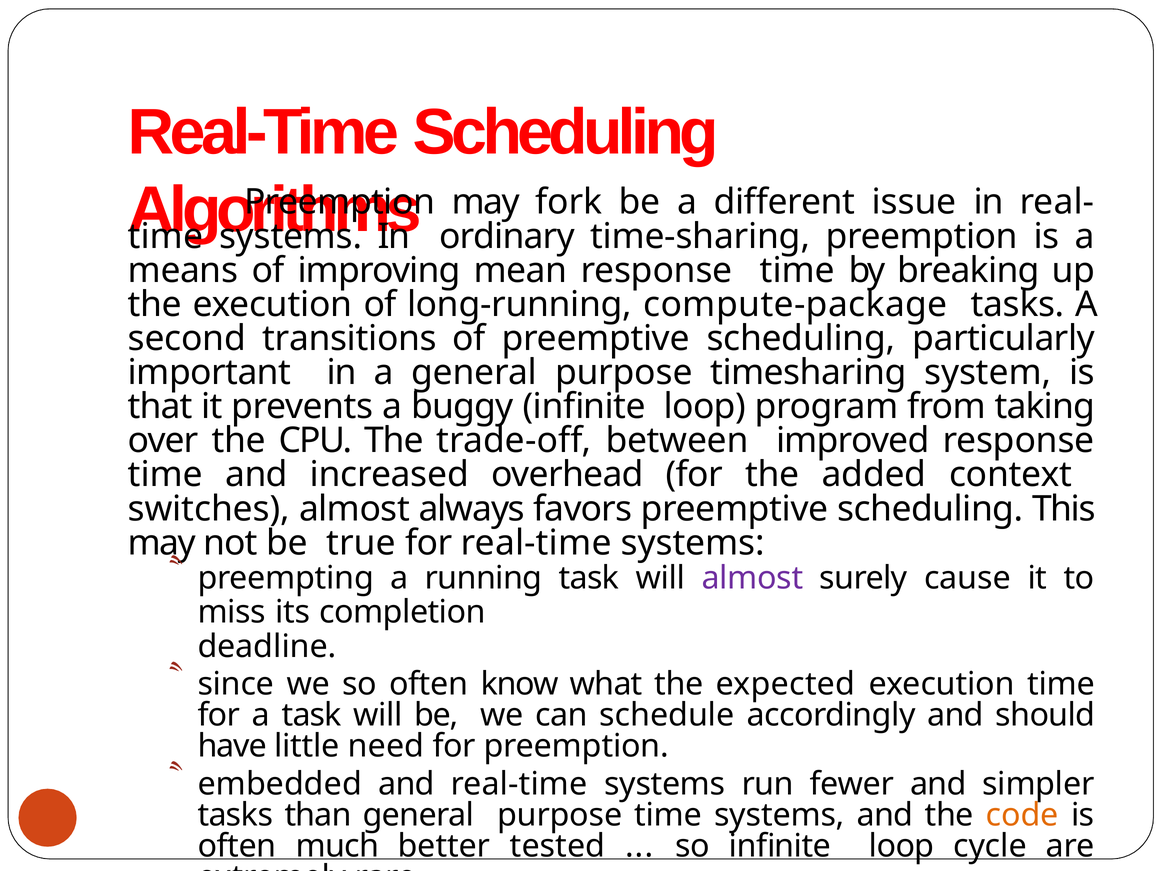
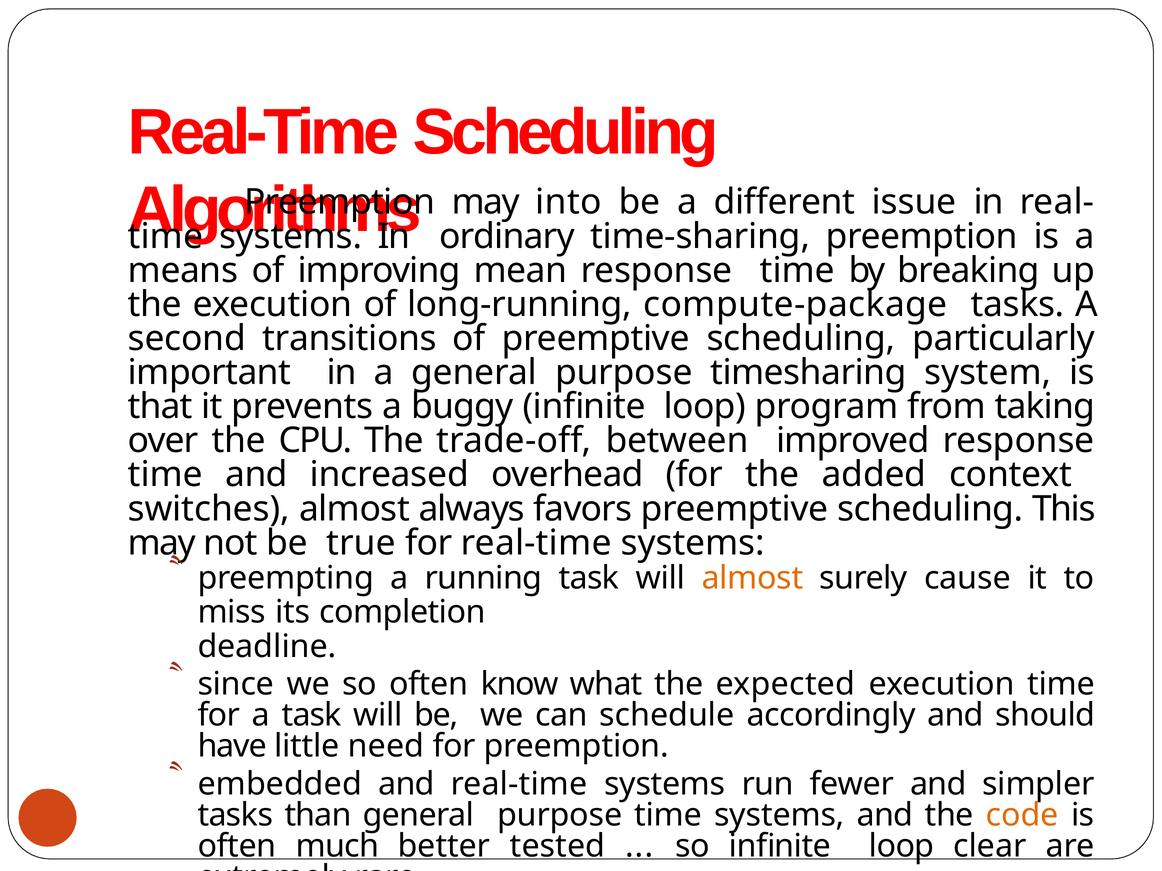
fork: fork -> into (569, 202)
almost colour: purple -> orange (752, 579)
cycle: cycle -> clear (990, 847)
